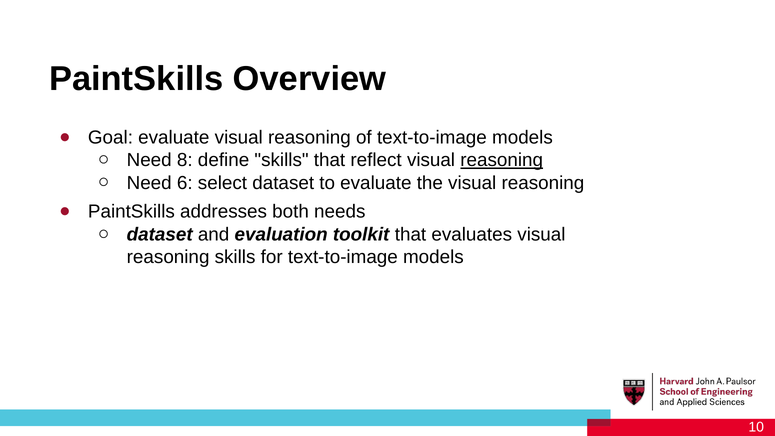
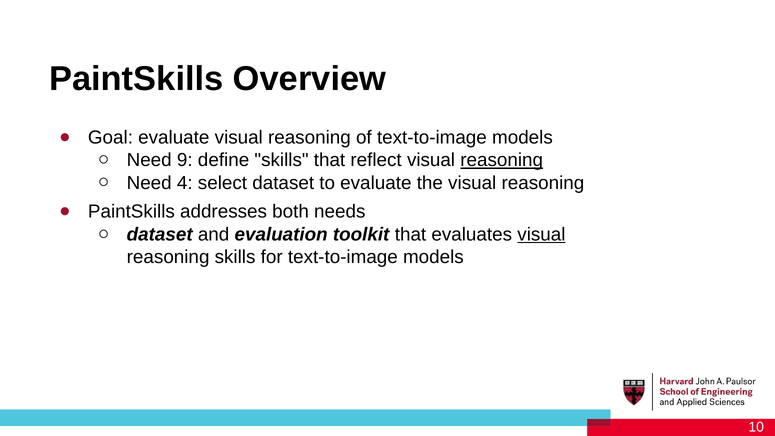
8: 8 -> 9 (185, 160)
6: 6 -> 4 (185, 183)
visual underline: none -> present (541, 234)
